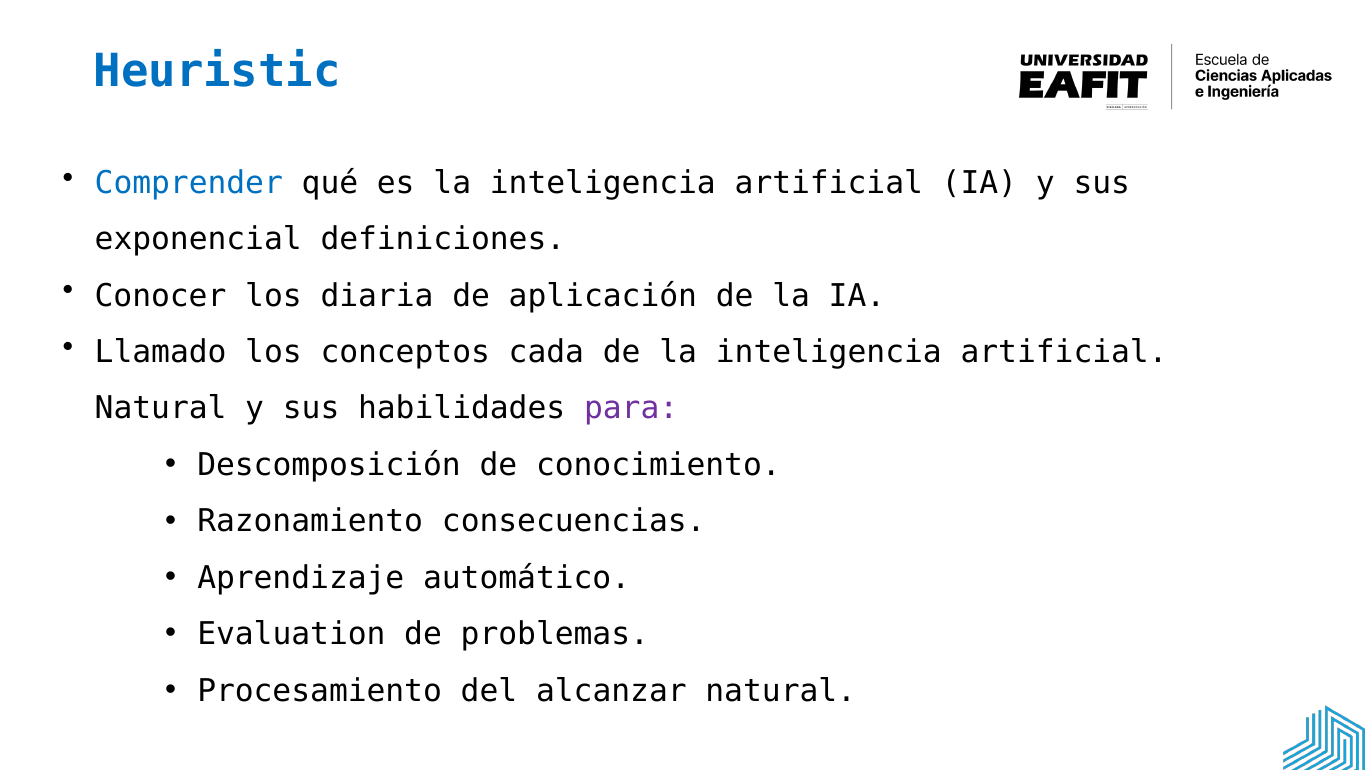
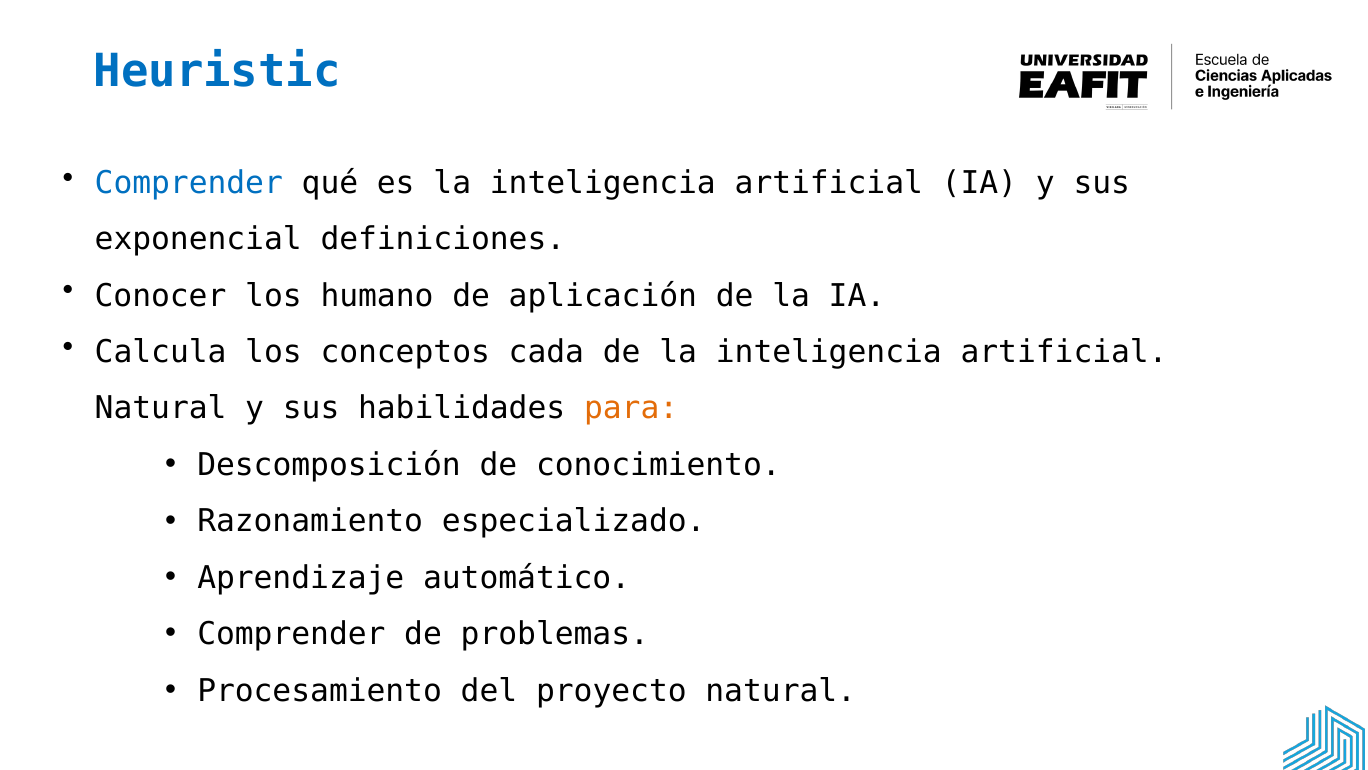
diaria: diaria -> humano (377, 296)
Llamado: Llamado -> Calcula (161, 352)
para colour: purple -> orange (631, 408)
consecuencias: consecuencias -> especializado (574, 521)
Evaluation: Evaluation -> Comprender (291, 634)
alcanzar: alcanzar -> proyecto (611, 690)
